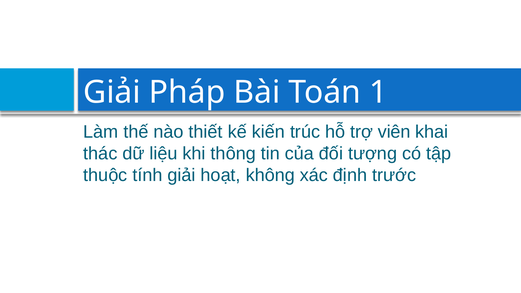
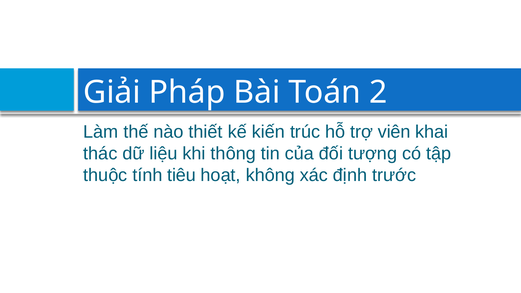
1: 1 -> 2 (378, 92)
tính giải: giải -> tiêu (182, 175)
